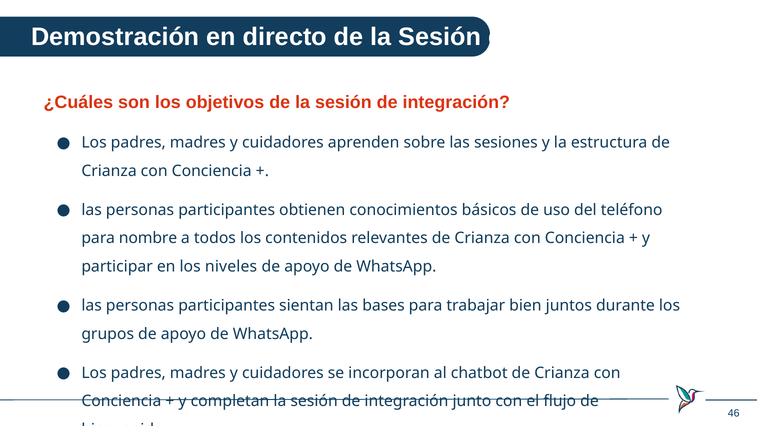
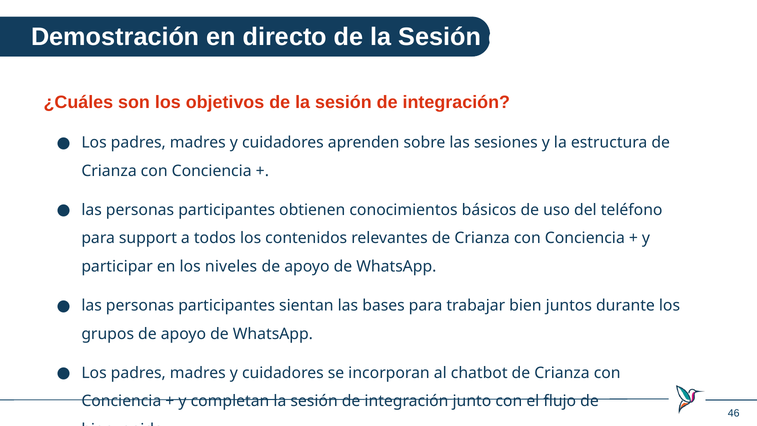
nombre: nombre -> support (148, 238)
